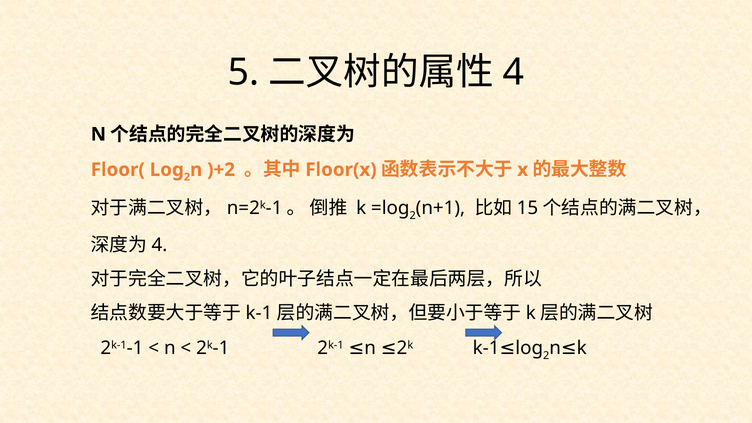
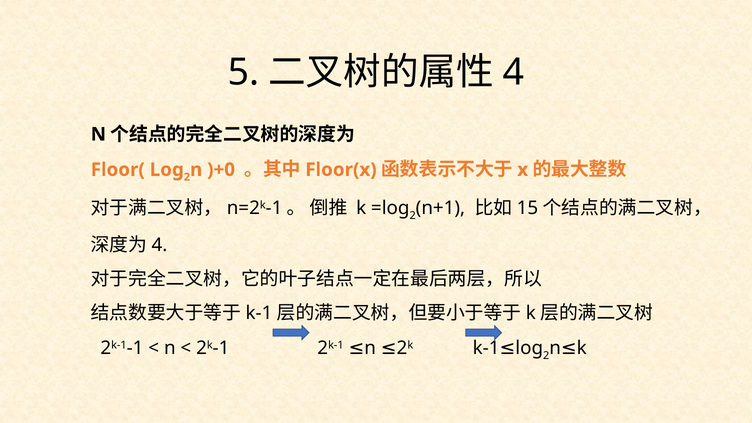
)+2: )+2 -> )+0 (221, 170)
